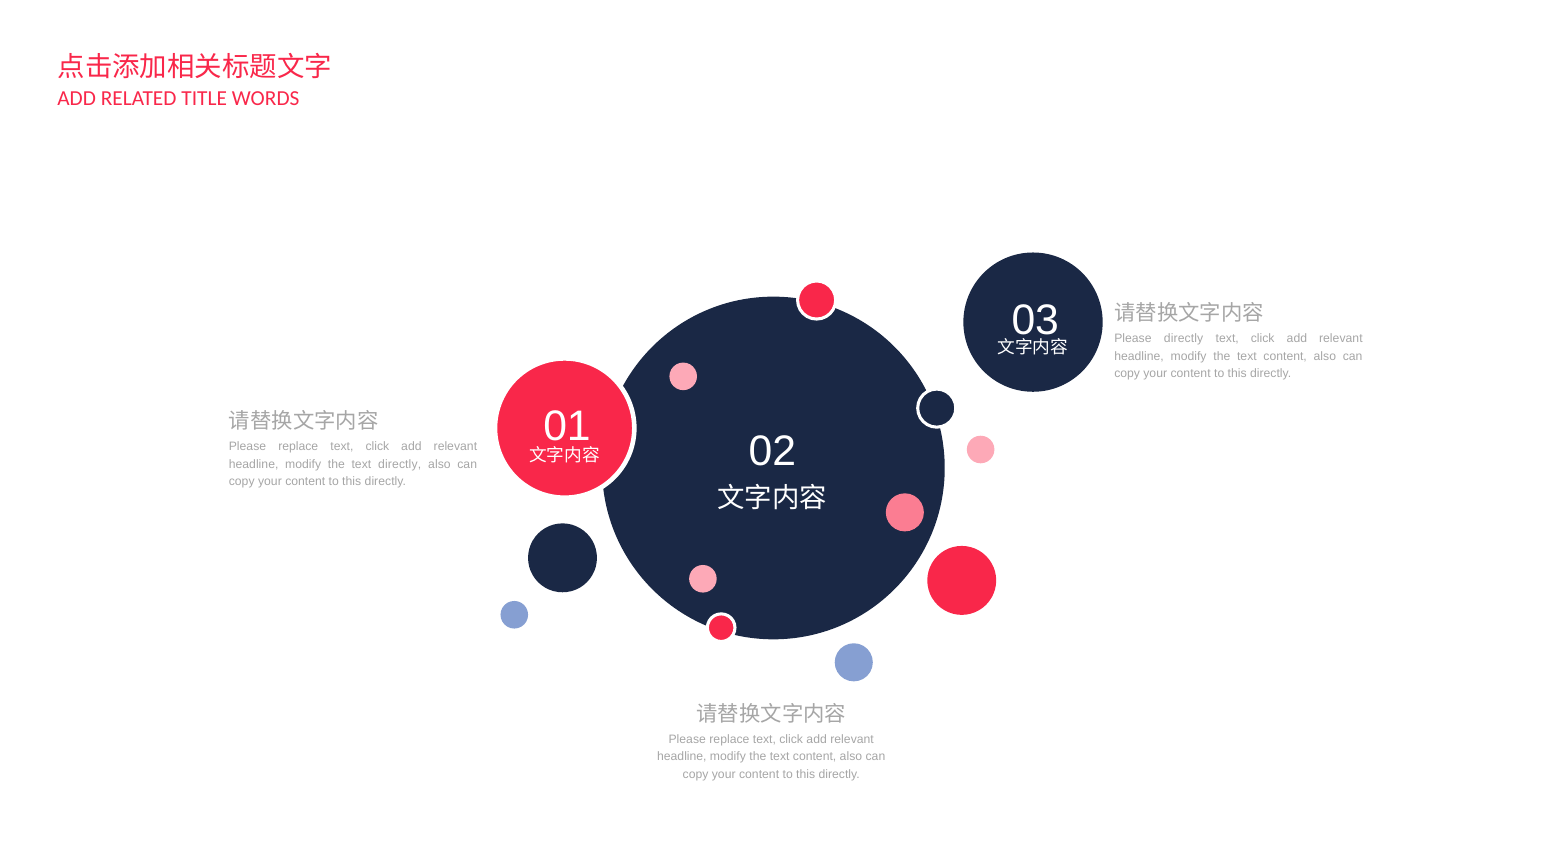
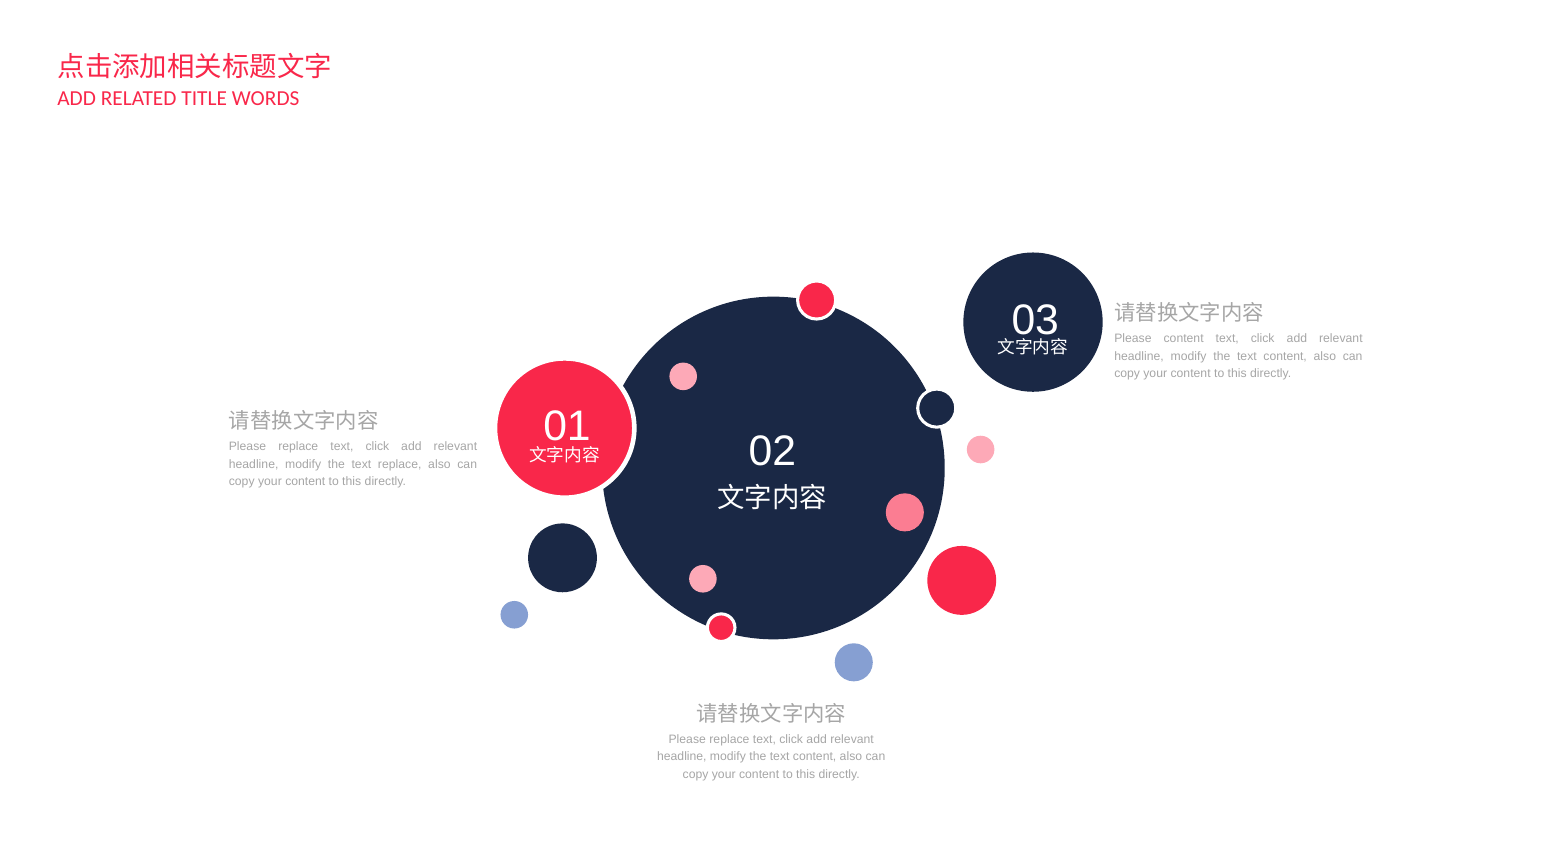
Please directly: directly -> content (1184, 338)
text directly: directly -> replace (400, 464)
